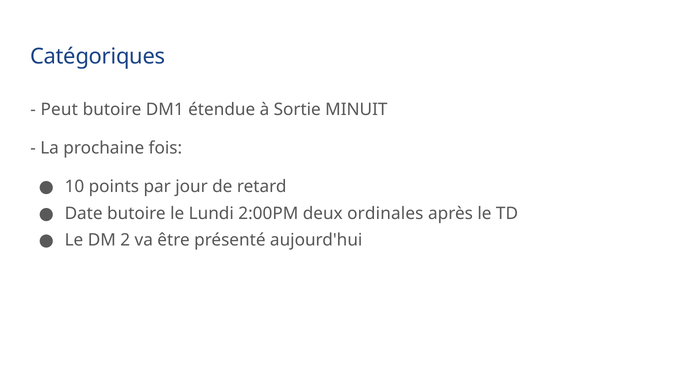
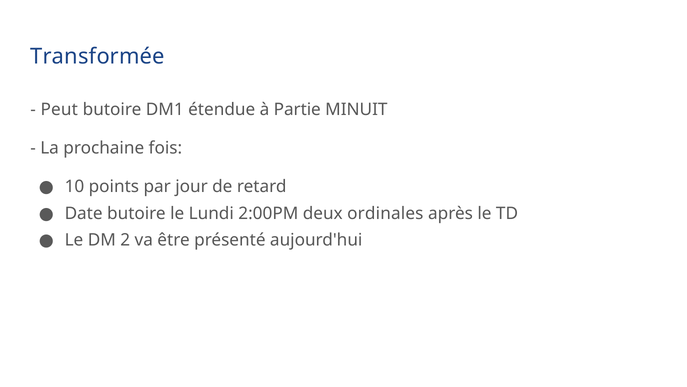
Catégoriques: Catégoriques -> Transformée (98, 57)
Sortie: Sortie -> Partie (297, 110)
